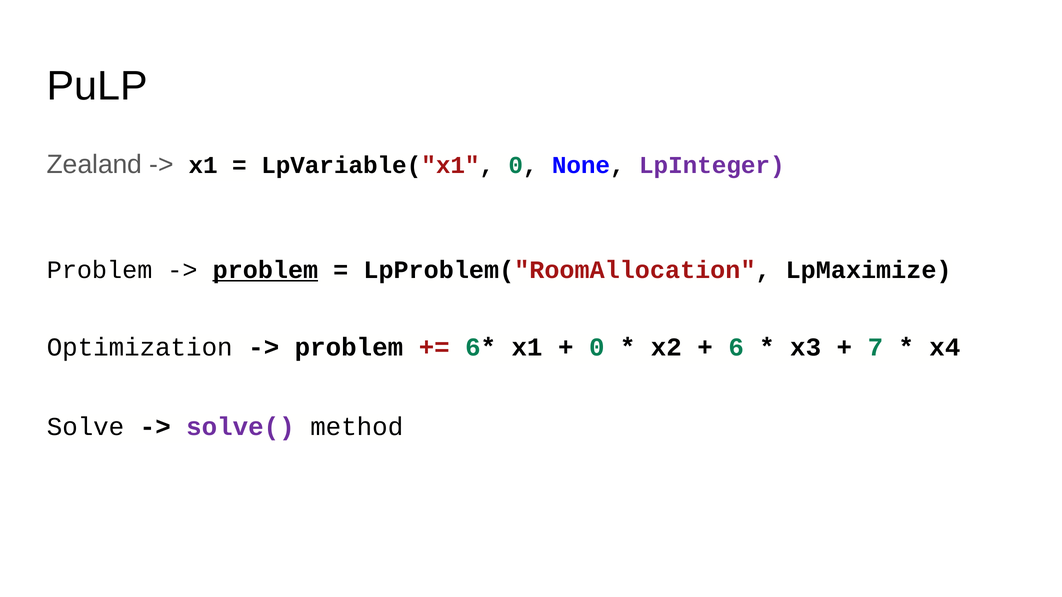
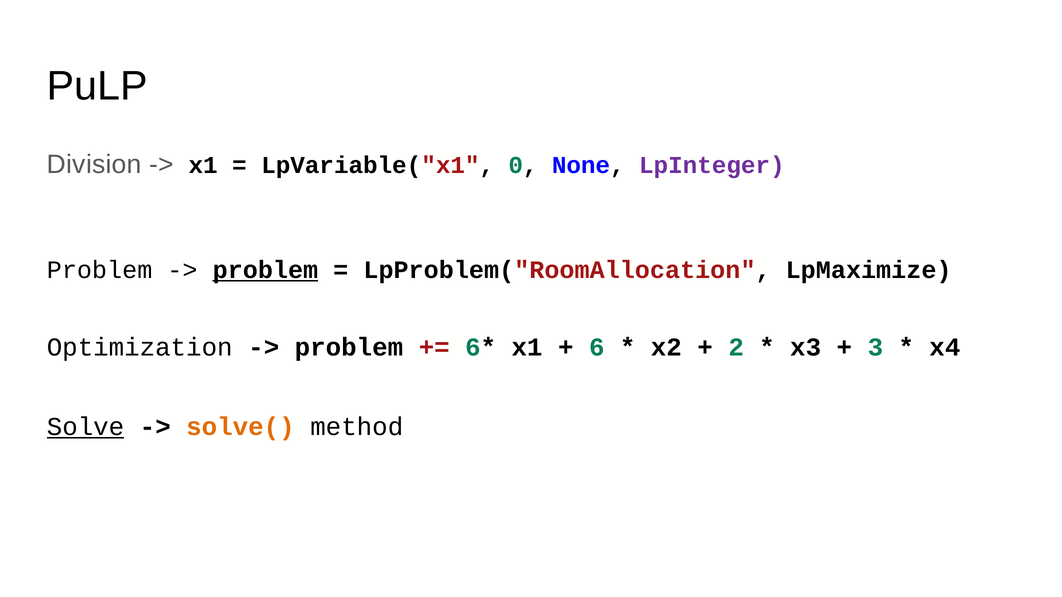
Zealand: Zealand -> Division (94, 164)
0: 0 -> 6 (597, 348)
6: 6 -> 2 (736, 348)
7: 7 -> 3 (875, 348)
Solve underline: none -> present (86, 427)
solve( colour: purple -> orange (240, 427)
